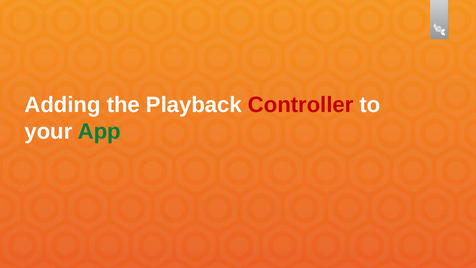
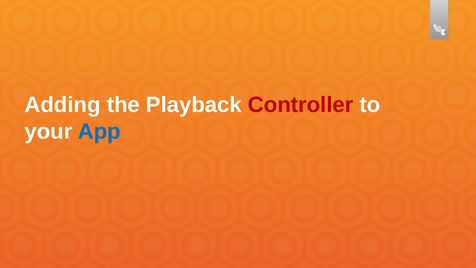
App colour: green -> blue (99, 131)
